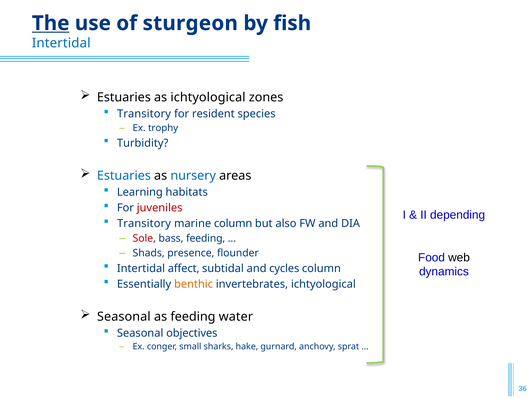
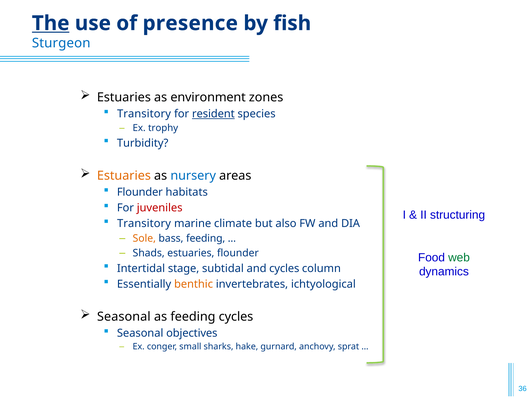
sturgeon: sturgeon -> presence (190, 23)
Intertidal: Intertidal -> Sturgeon (61, 43)
as ichtyological: ichtyological -> environment (208, 97)
resident underline: none -> present (213, 114)
Estuaries colour: blue -> orange (124, 176)
Learning: Learning -> Flounder (140, 192)
depending: depending -> structuring (458, 215)
marine column: column -> climate (233, 223)
Sole colour: red -> orange (144, 238)
Shads presence: presence -> estuaries (191, 253)
web colour: black -> green (459, 258)
affect: affect -> stage (184, 268)
feeding water: water -> cycles (236, 317)
